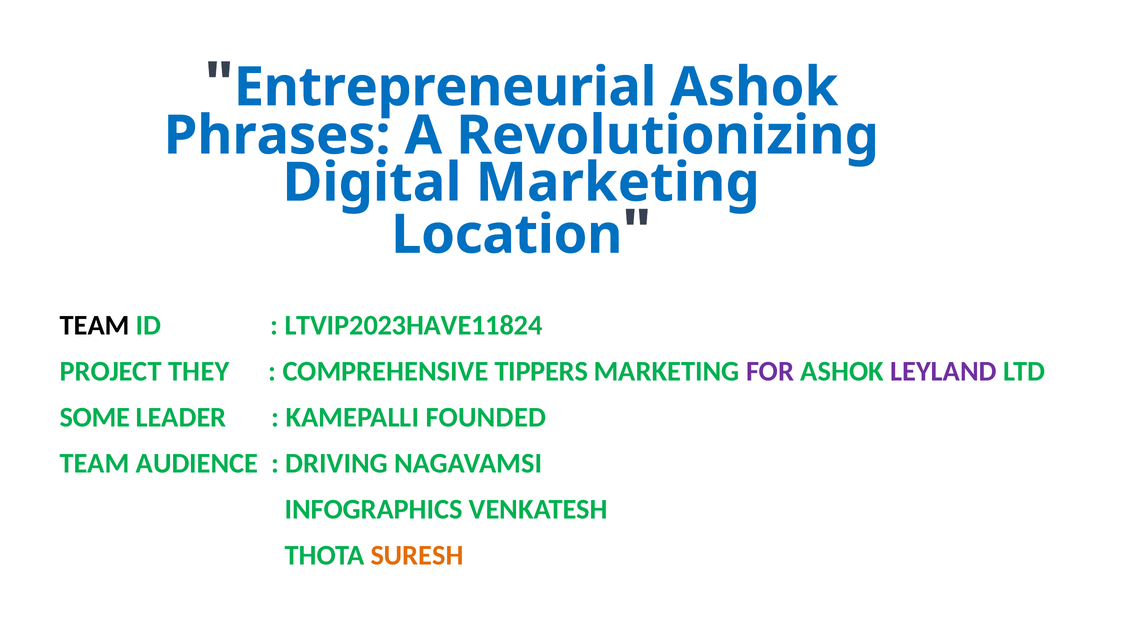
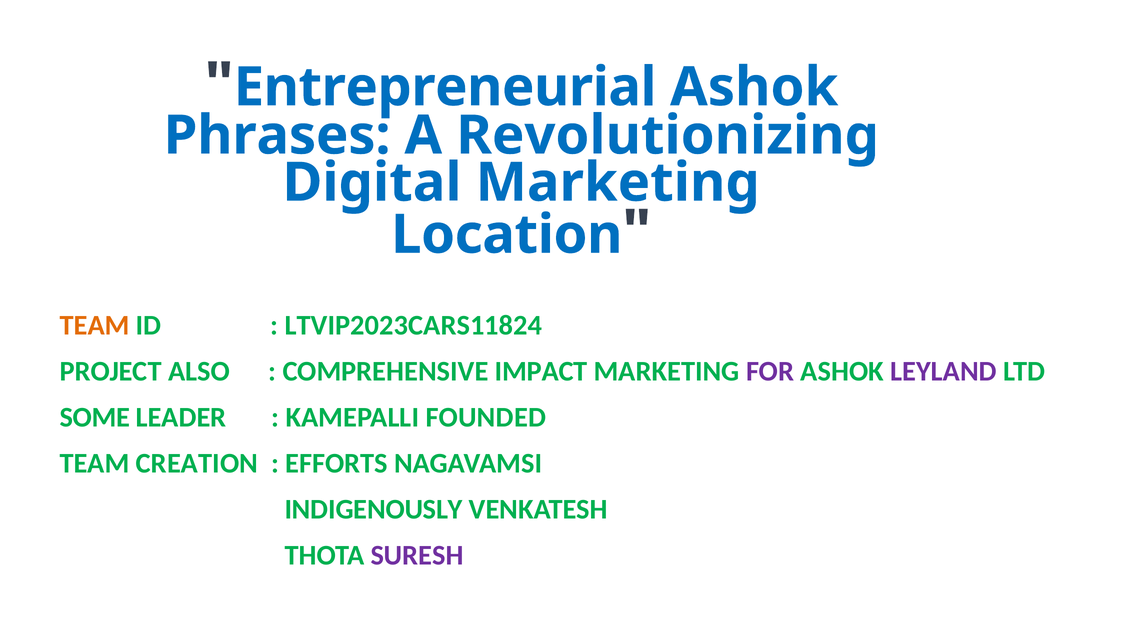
TEAM colour: black -> orange (95, 325)
LTVIP2023HAVE11824: LTVIP2023HAVE11824 -> LTVIP2023CARS11824 (413, 325)
THEY: THEY -> ALSO (199, 371)
TIPPERS: TIPPERS -> IMPACT (541, 371)
AUDIENCE: AUDIENCE -> CREATION (197, 463)
DRIVING: DRIVING -> EFFORTS (337, 463)
INFOGRAPHICS: INFOGRAPHICS -> INDIGENOUSLY (374, 509)
SURESH colour: orange -> purple (417, 555)
